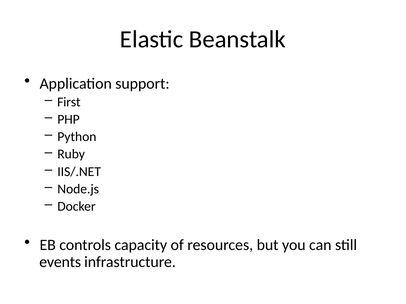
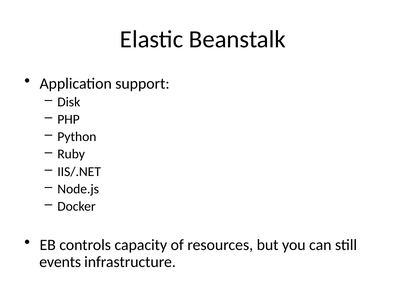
First: First -> Disk (69, 102)
